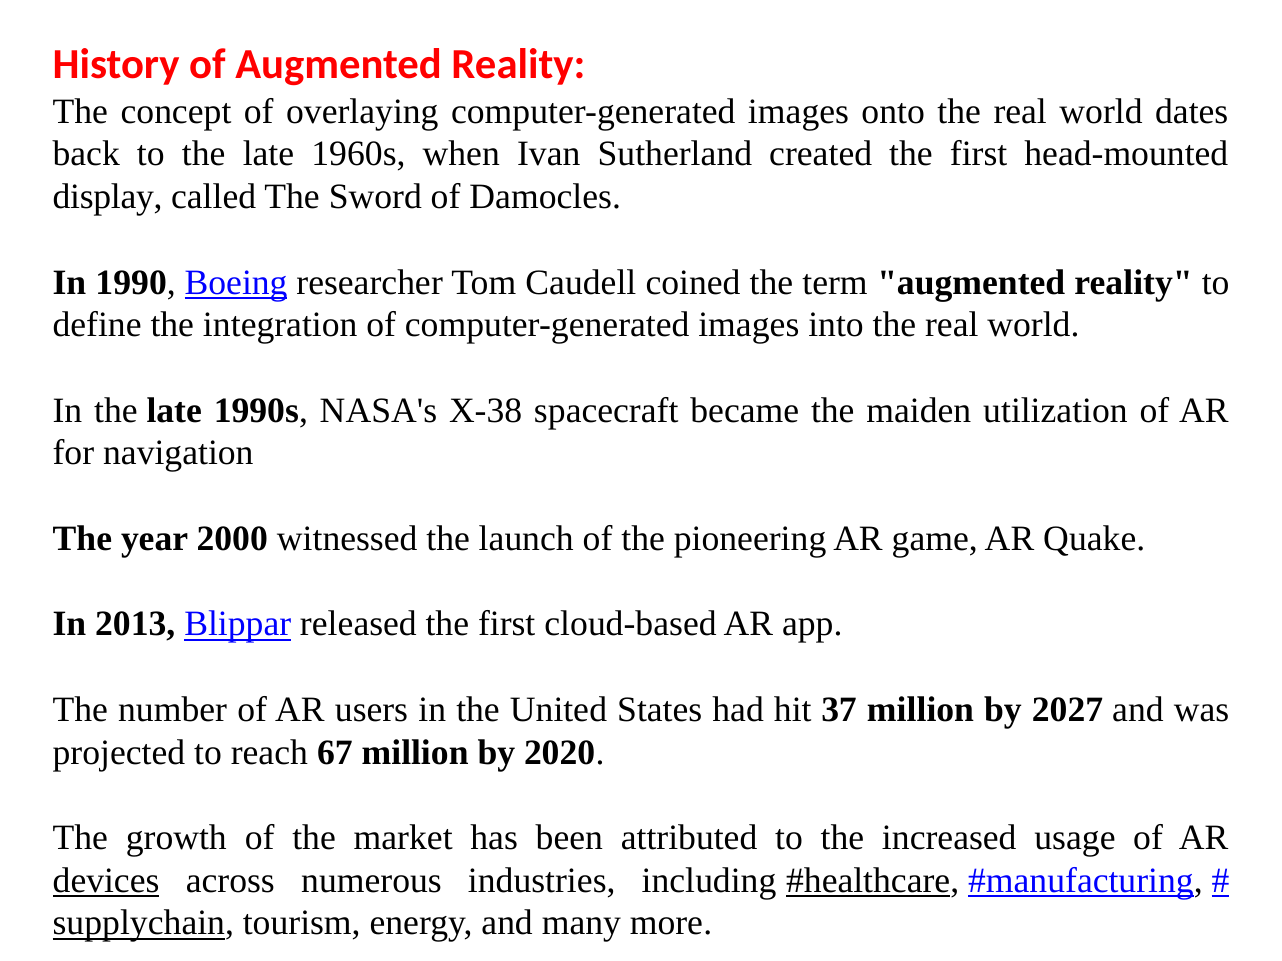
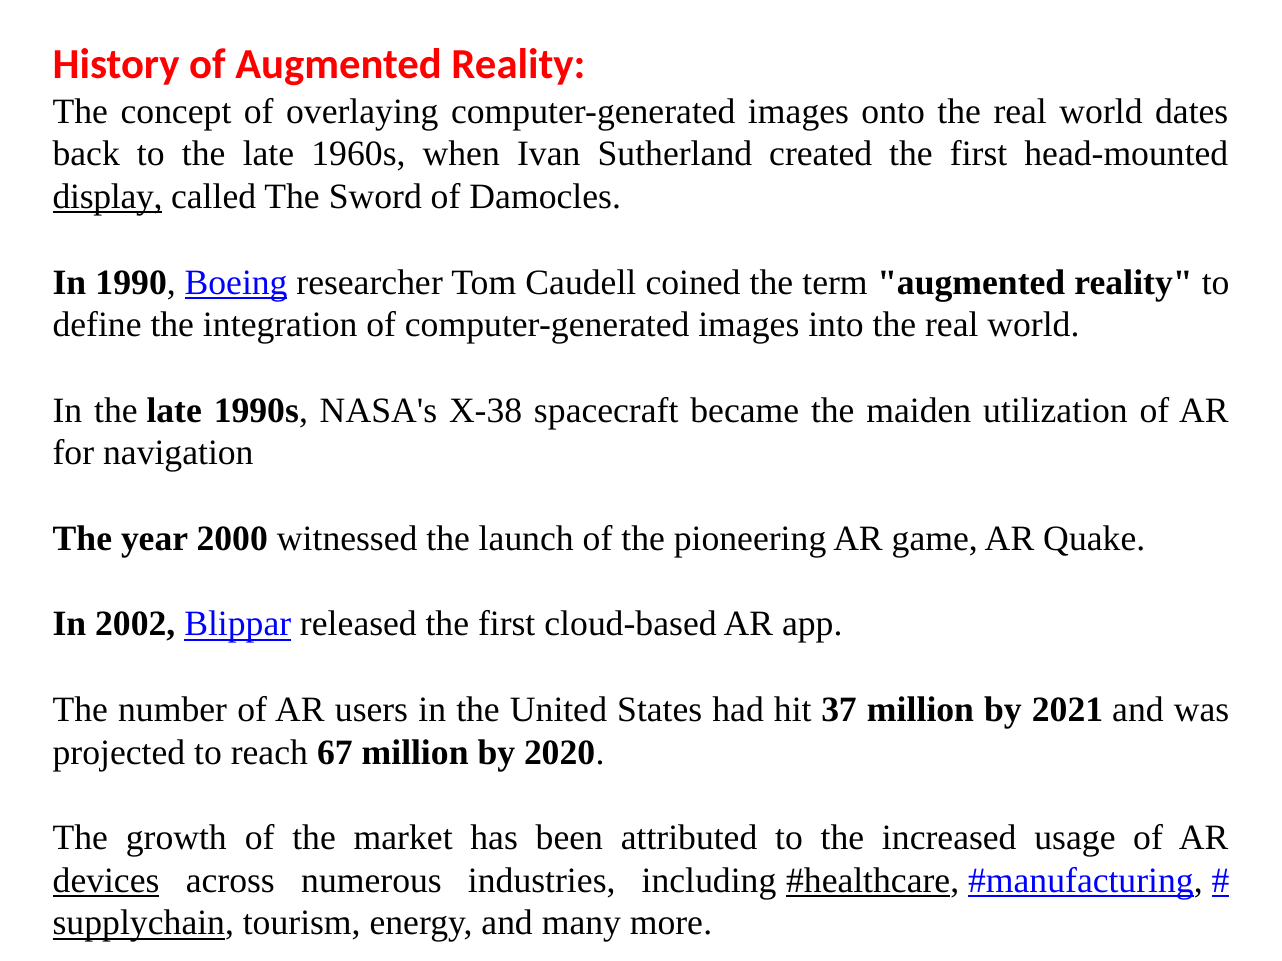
display underline: none -> present (108, 197)
2013: 2013 -> 2002 (135, 624)
2027: 2027 -> 2021 (1068, 710)
